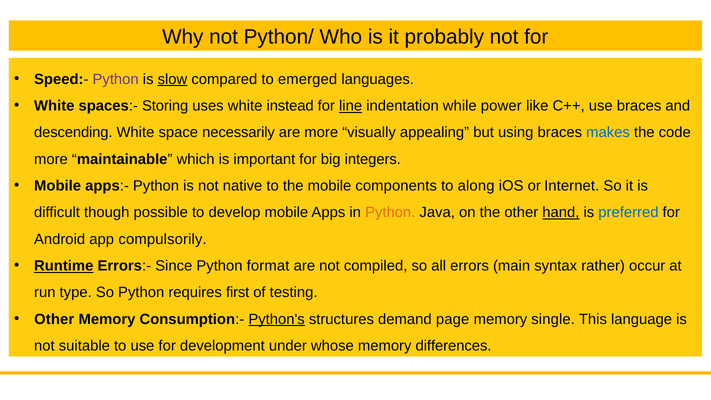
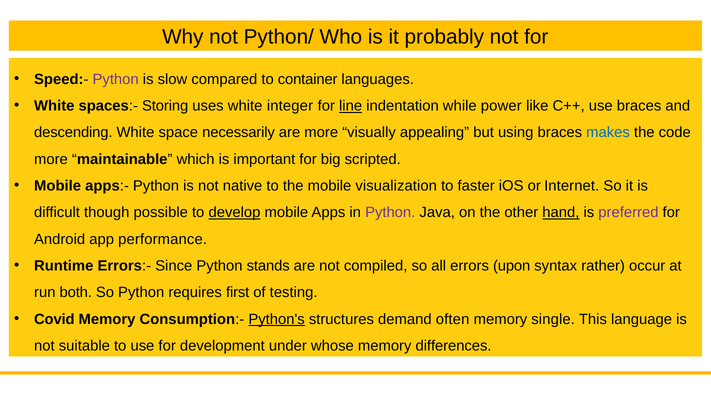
slow underline: present -> none (172, 79)
emerged: emerged -> container (308, 79)
instead: instead -> integer (290, 106)
integers: integers -> scripted (373, 159)
components: components -> visualization (396, 186)
along: along -> faster (476, 186)
develop underline: none -> present (234, 213)
Python colour: orange -> purple (390, 213)
preferred colour: blue -> purple (628, 213)
compulsorily: compulsorily -> performance (163, 239)
Runtime underline: present -> none (64, 266)
format: format -> stands (268, 266)
main: main -> upon (512, 266)
type: type -> both (76, 293)
Other: Other -> Covid (54, 319)
page: page -> often (453, 319)
